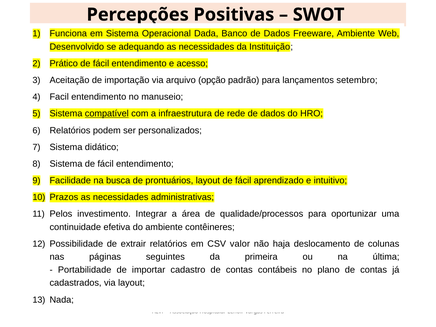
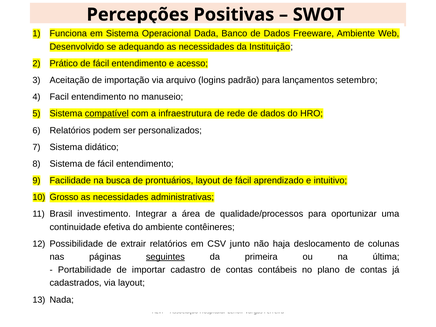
opção: opção -> logins (212, 80)
Prazos: Prazos -> Grosso (64, 197)
Pelos: Pelos -> Brasil (61, 214)
valor: valor -> junto (240, 244)
seguintes underline: none -> present (165, 257)
